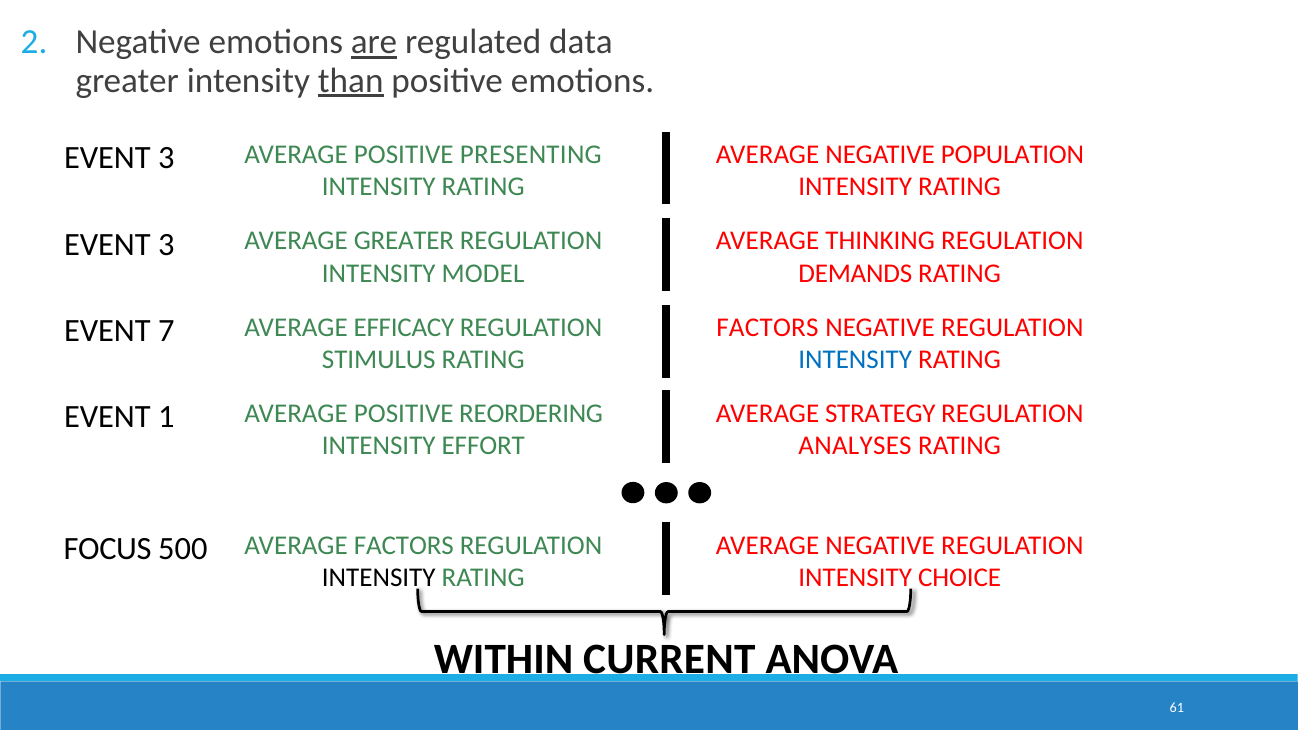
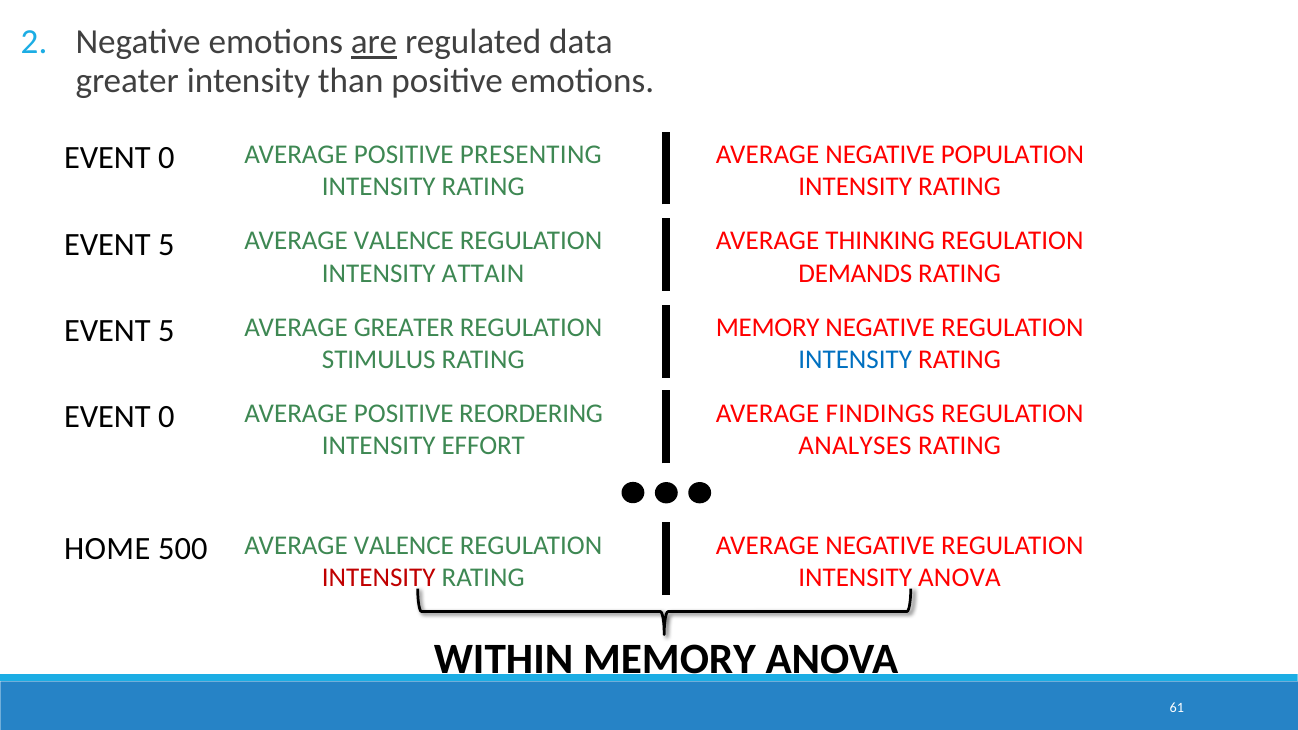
than underline: present -> none (351, 80)
3: 3 -> 0 (166, 158)
3: 3 -> 5 (166, 245)
GREATER: GREATER -> VALENCE (404, 241)
MODEL: MODEL -> ATTAIN (483, 273)
FACTORS: FACTORS -> MEMORY (768, 328)
7: 7 -> 5 (166, 331)
AVERAGE EFFICACY: EFFICACY -> GREATER (404, 328)
STRATEGY: STRATEGY -> FINDINGS (880, 413)
1: 1 -> 0 (166, 417)
FOCUS: FOCUS -> HOME (107, 549)
500 AVERAGE FACTORS: FACTORS -> VALENCE (404, 545)
INTENSITY colour: black -> red (379, 578)
CHOICE: CHOICE -> ANOVA (959, 578)
WITHIN CURRENT: CURRENT -> MEMORY (669, 659)
